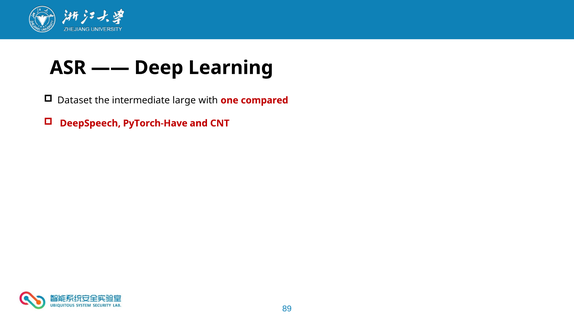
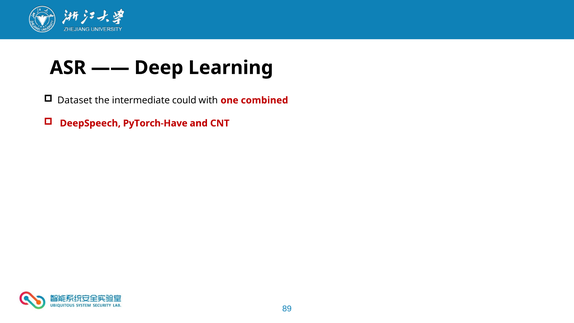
large: large -> could (184, 100)
compared: compared -> combined (264, 100)
